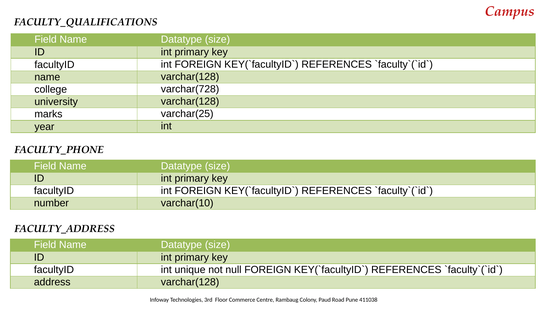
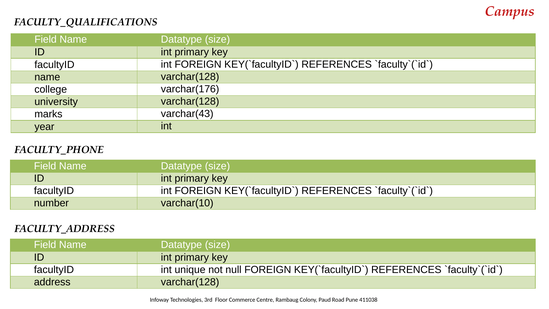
varchar(728: varchar(728 -> varchar(176 (190, 89)
varchar(25: varchar(25 -> varchar(43 (187, 114)
